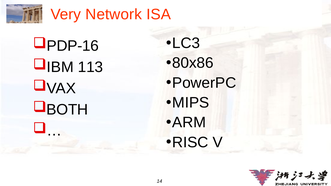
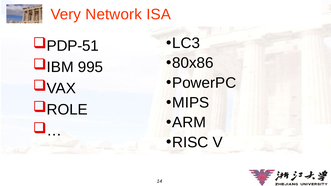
PDP-16: PDP-16 -> PDP-51 (73, 46)
113: 113 -> 995 (90, 67)
BOTH: BOTH -> ROLE (67, 110)
